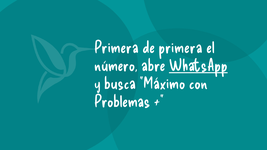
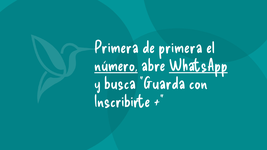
número underline: none -> present (116, 66)
Máximo: Máximo -> Guarda (163, 84)
Problemas: Problemas -> Inscribirte (122, 102)
